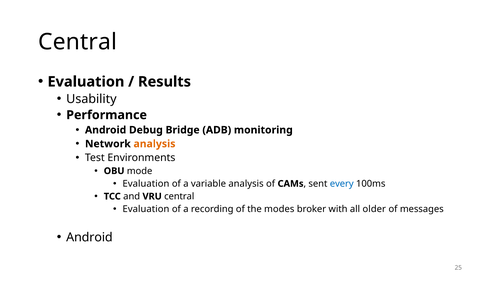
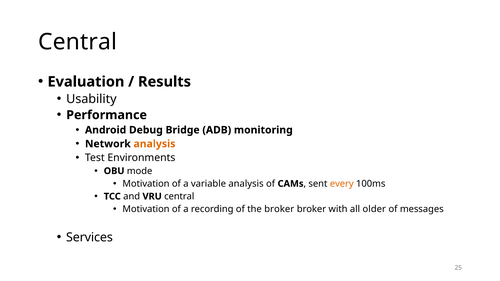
Evaluation: Evaluation -> Motivation (146, 184)
every colour: blue -> orange (342, 184)
Evaluation: Evaluation -> Motivation (146, 209)
the modes: modes -> broker (279, 209)
Android: Android -> Services (89, 238)
